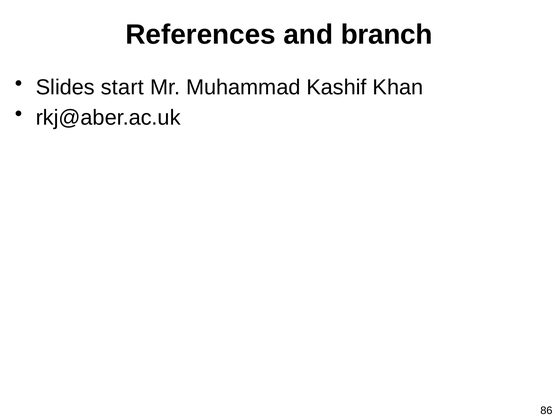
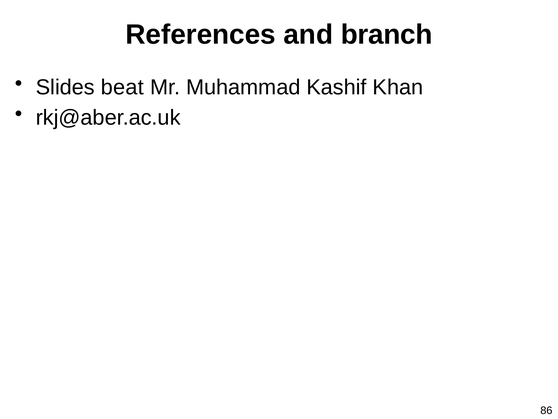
start: start -> beat (122, 87)
